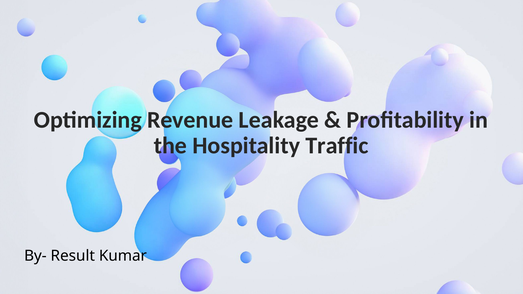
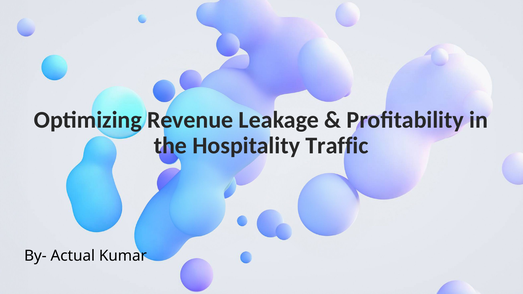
Result: Result -> Actual (73, 256)
